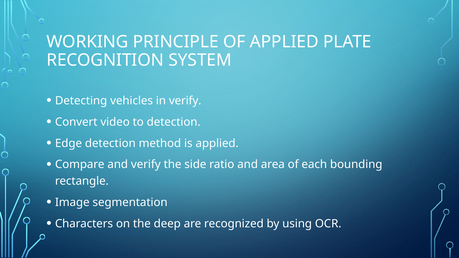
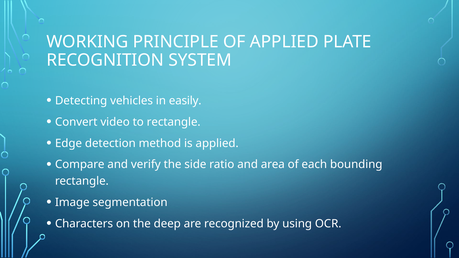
in verify: verify -> easily (185, 101)
to detection: detection -> rectangle (174, 122)
